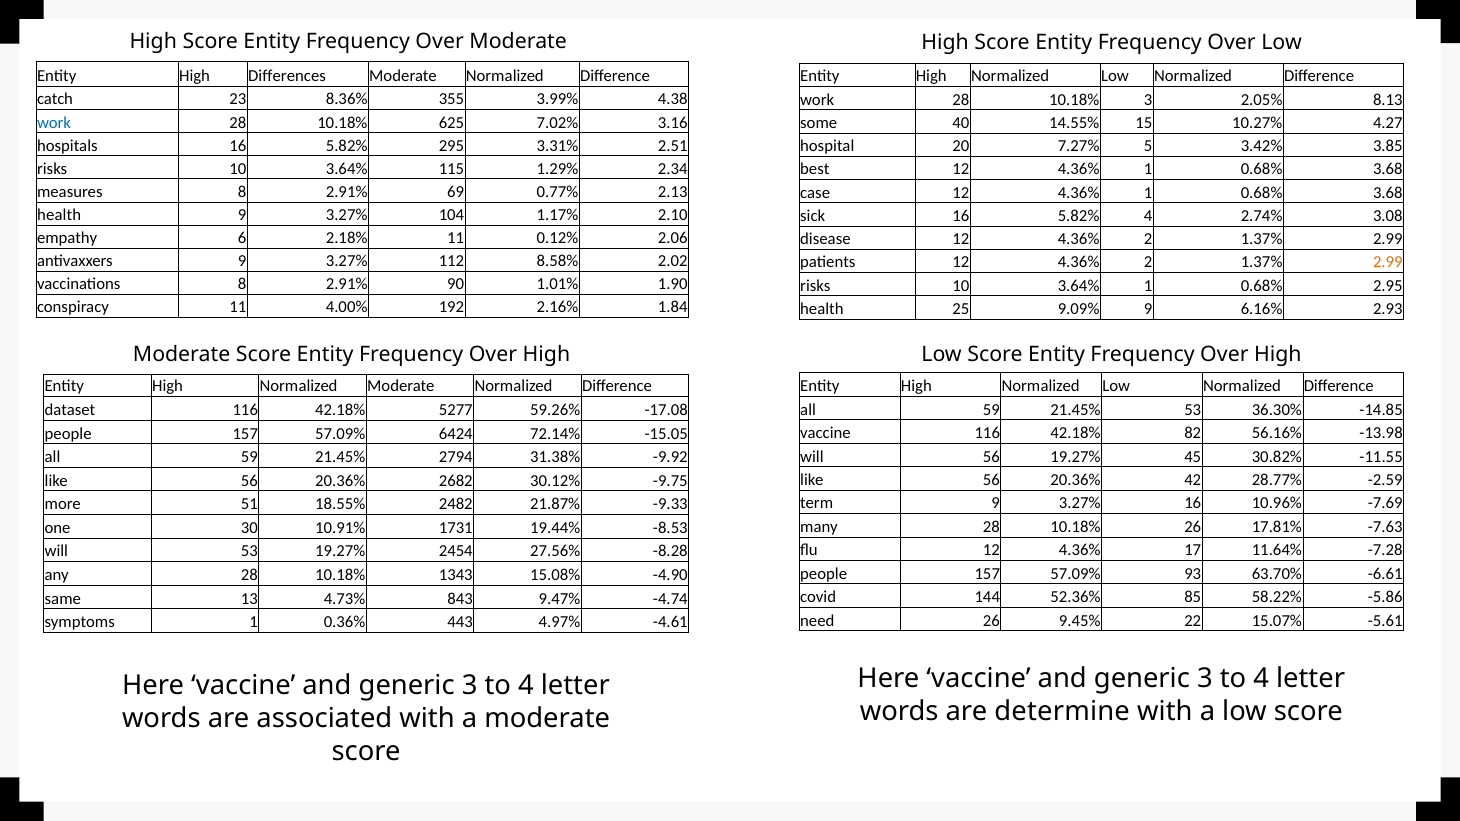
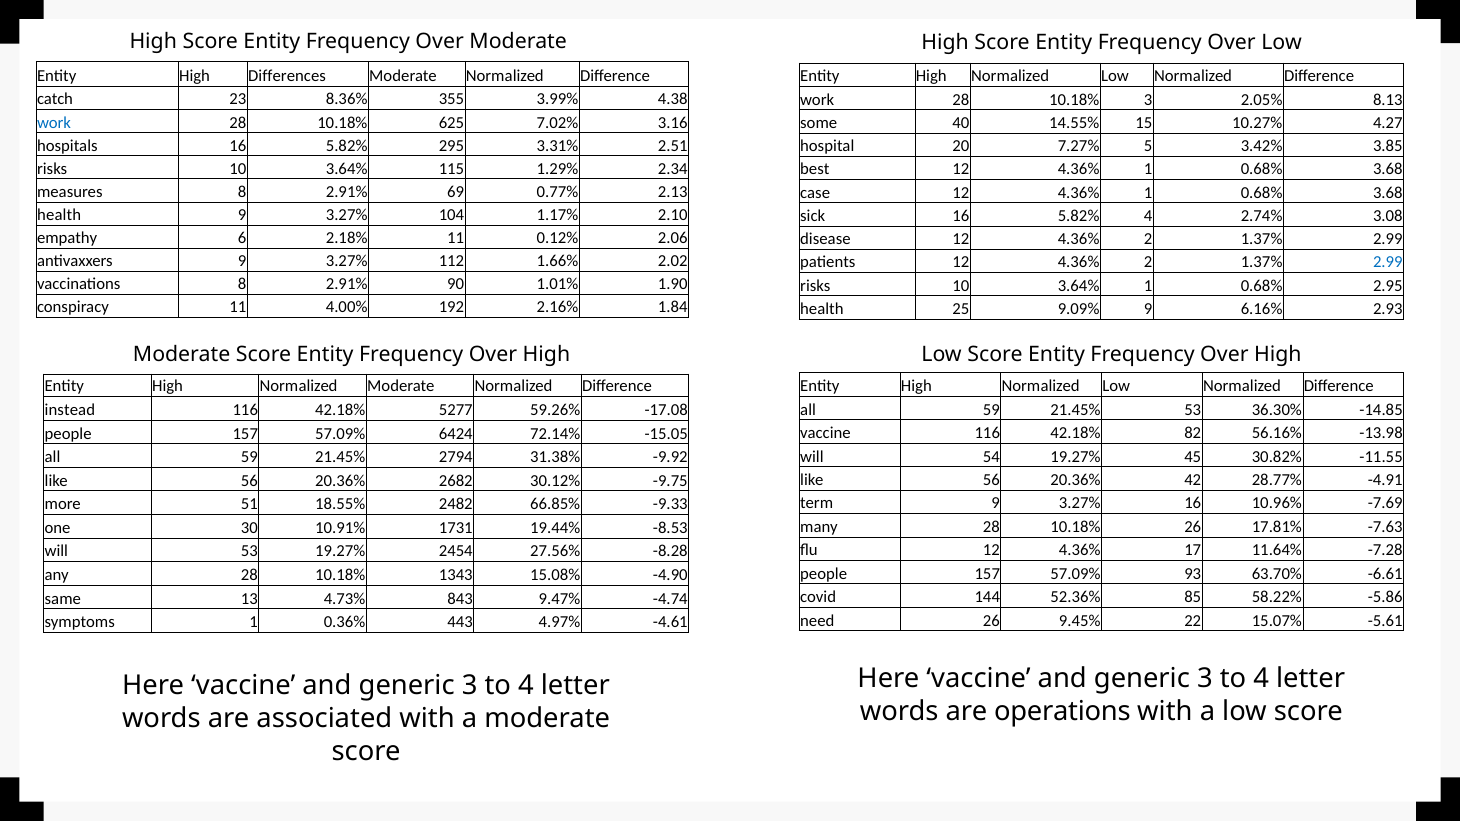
8.58%: 8.58% -> 1.66% (558, 261)
2.99 colour: orange -> blue (1388, 262)
dataset: dataset -> instead (70, 410)
will 56: 56 -> 54 (991, 457)
-2.59: -2.59 -> -4.91 (1385, 480)
21.87%: 21.87% -> 66.85% (555, 504)
determine: determine -> operations (1062, 712)
